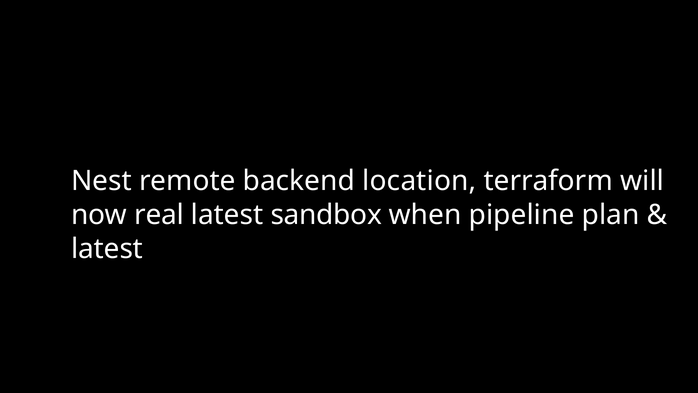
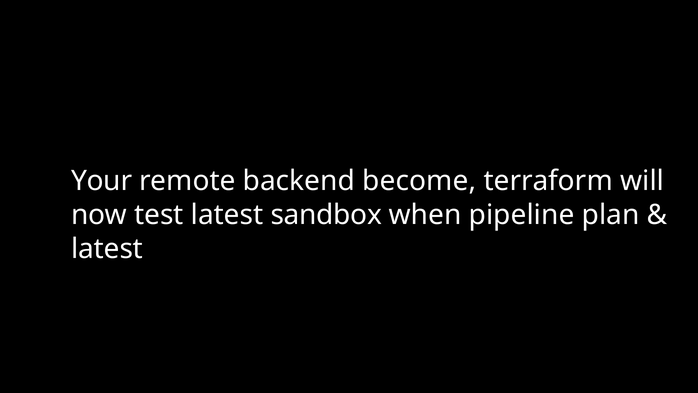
Nest: Nest -> Your (102, 181)
location: location -> become (419, 181)
real: real -> test (159, 215)
